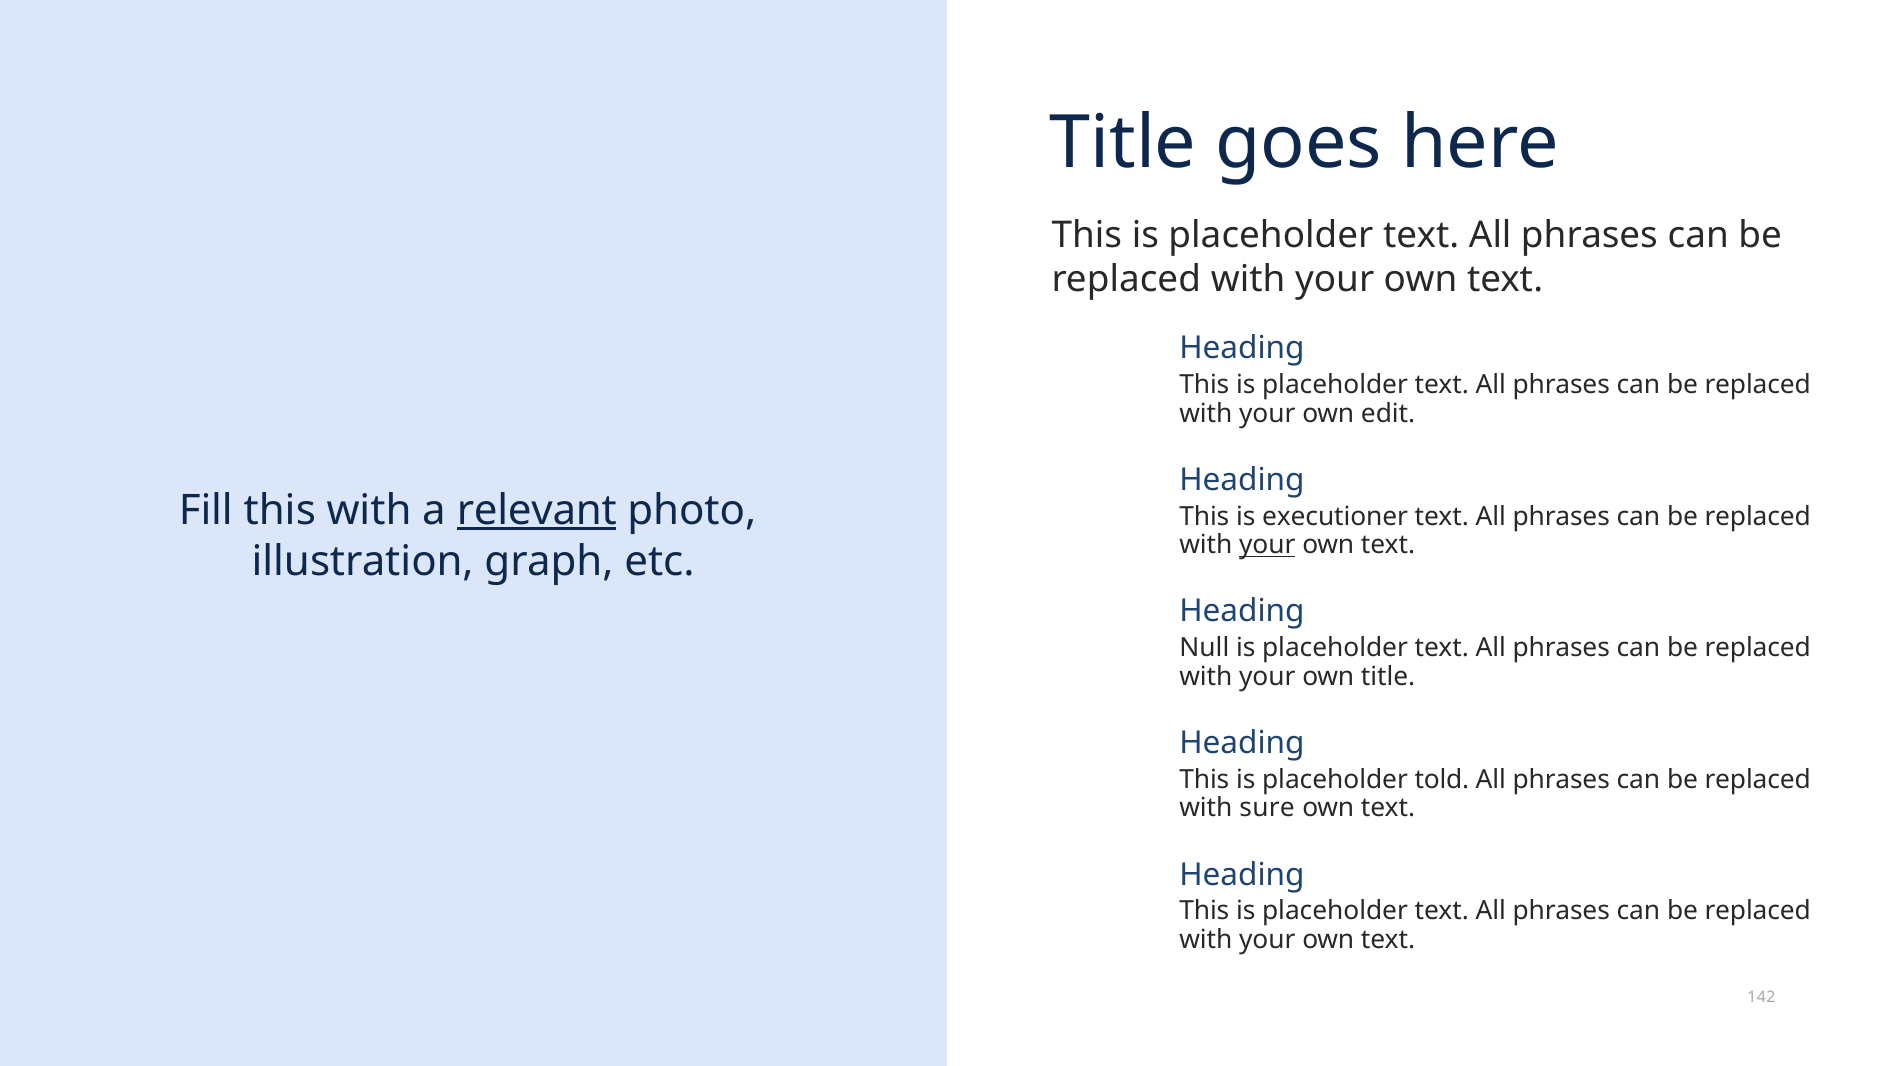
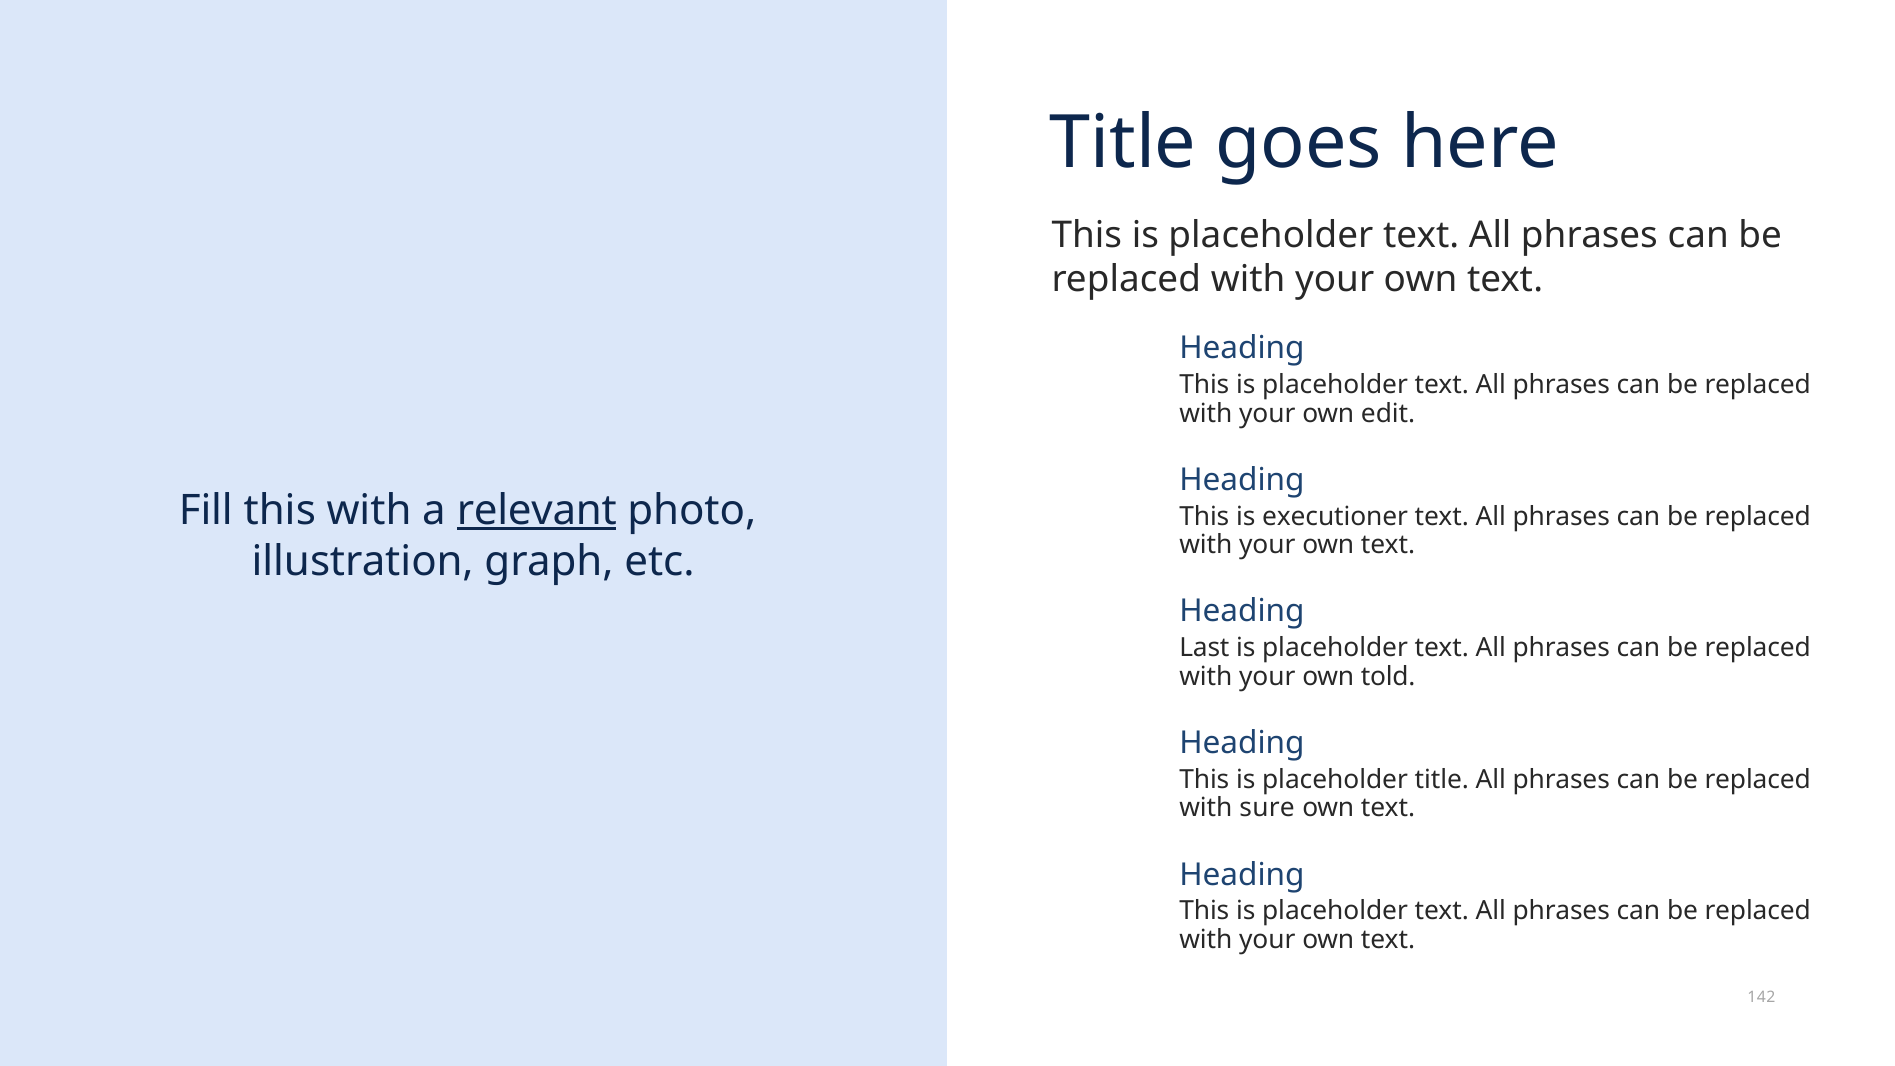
your underline: present -> none (1267, 545)
Null: Null -> Last (1204, 648)
own title: title -> told (1388, 676)
placeholder told: told -> title (1442, 780)
